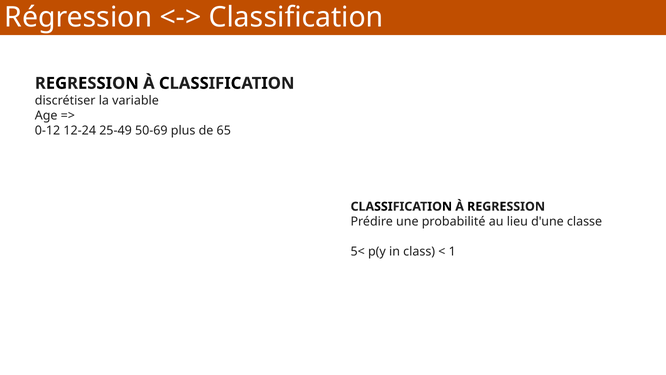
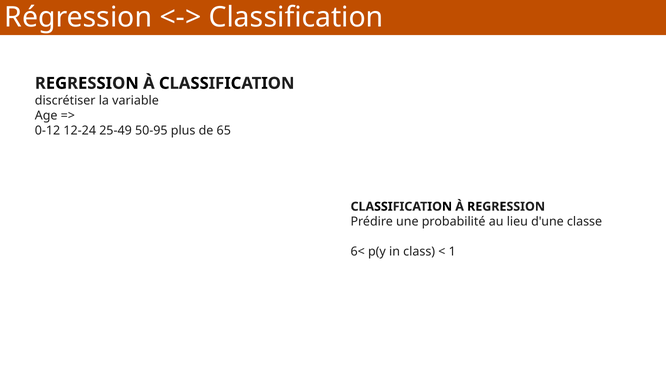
50-69: 50-69 -> 50-95 (151, 130)
5<: 5< -> 6< (358, 251)
